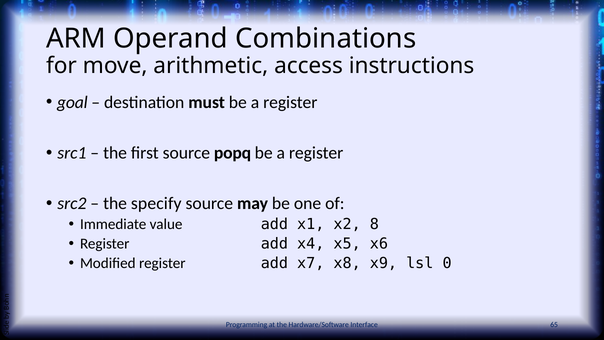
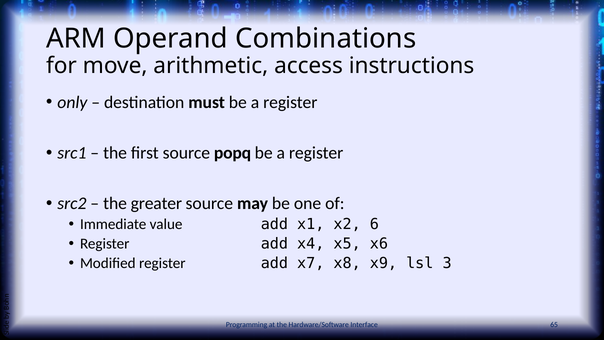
goal: goal -> only (72, 102)
specify: specify -> greater (156, 203)
8: 8 -> 6 (374, 224)
0: 0 -> 3 (447, 263)
